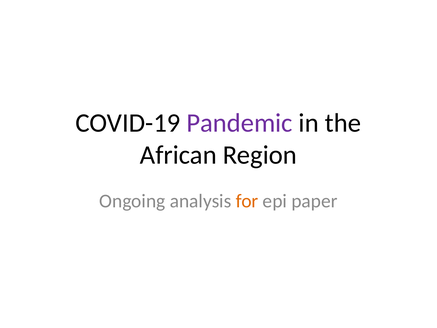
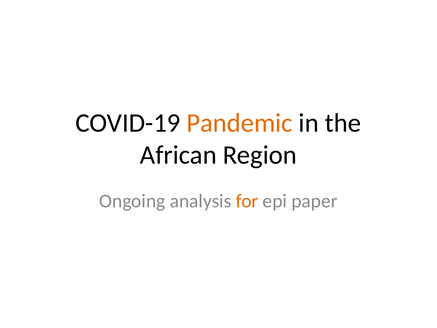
Pandemic colour: purple -> orange (240, 123)
